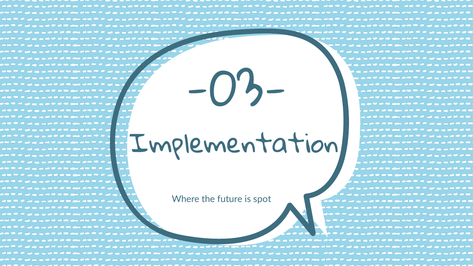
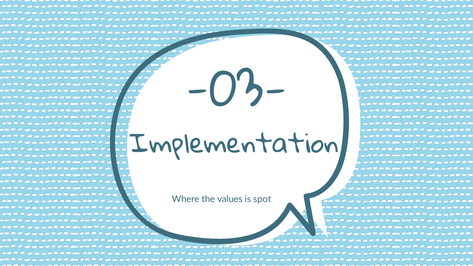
future: future -> values (230, 199)
